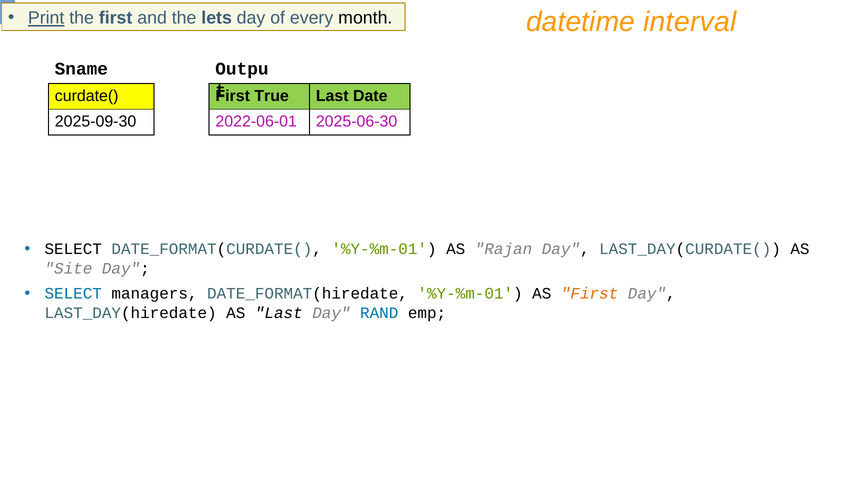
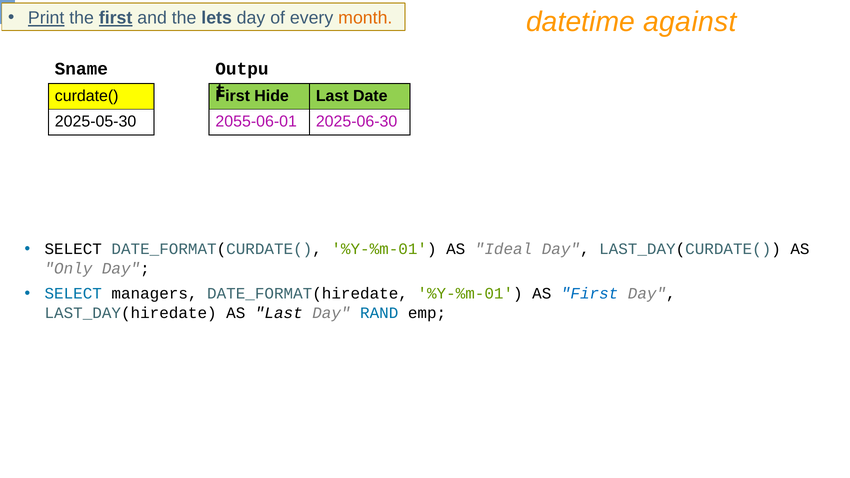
first underline: none -> present (116, 18)
month colour: black -> orange (365, 18)
interval: interval -> against (690, 22)
True: True -> Hide (272, 96)
2025-09-30: 2025-09-30 -> 2025-05-30 (96, 122)
2022-06-01: 2022-06-01 -> 2055-06-01 (256, 122)
Rajan: Rajan -> Ideal (504, 249)
Site: Site -> Only (68, 268)
First colour: orange -> blue (590, 294)
